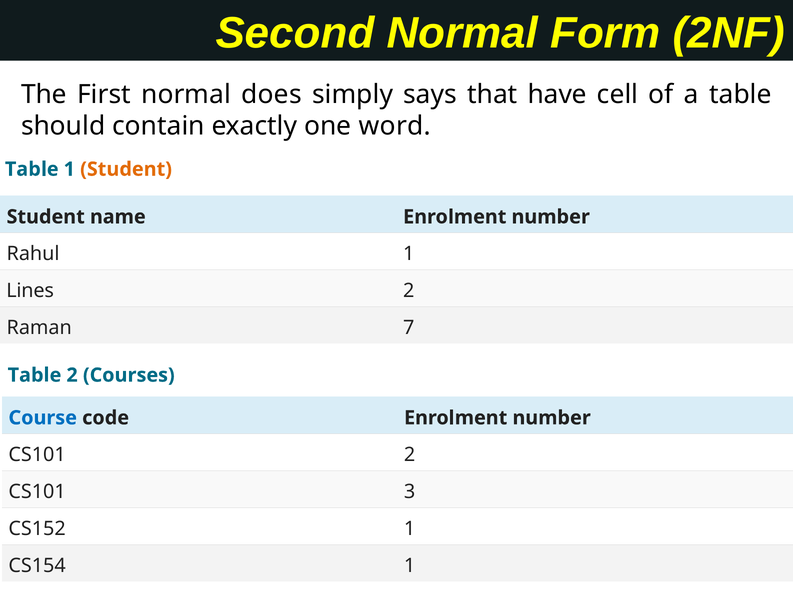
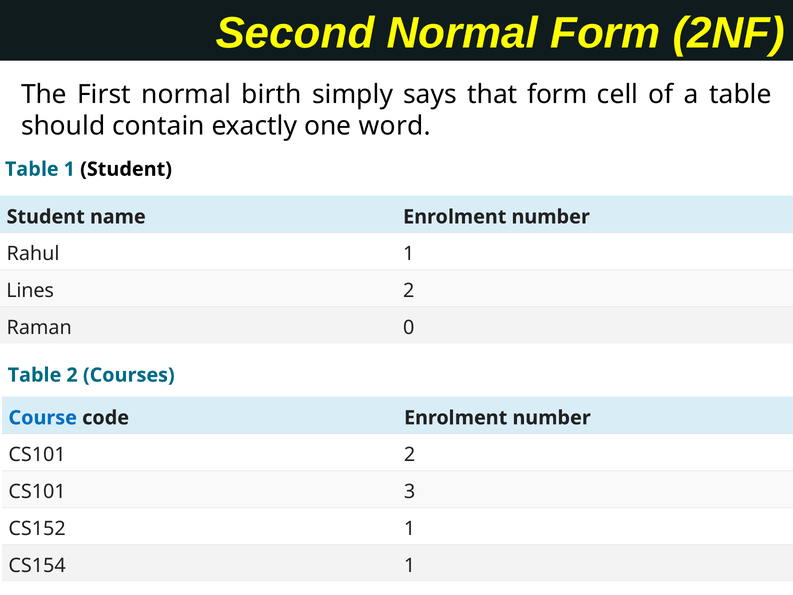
does: does -> birth (271, 94)
that have: have -> form (557, 94)
Student colour: orange -> black (126, 169)
7: 7 -> 0 (409, 328)
